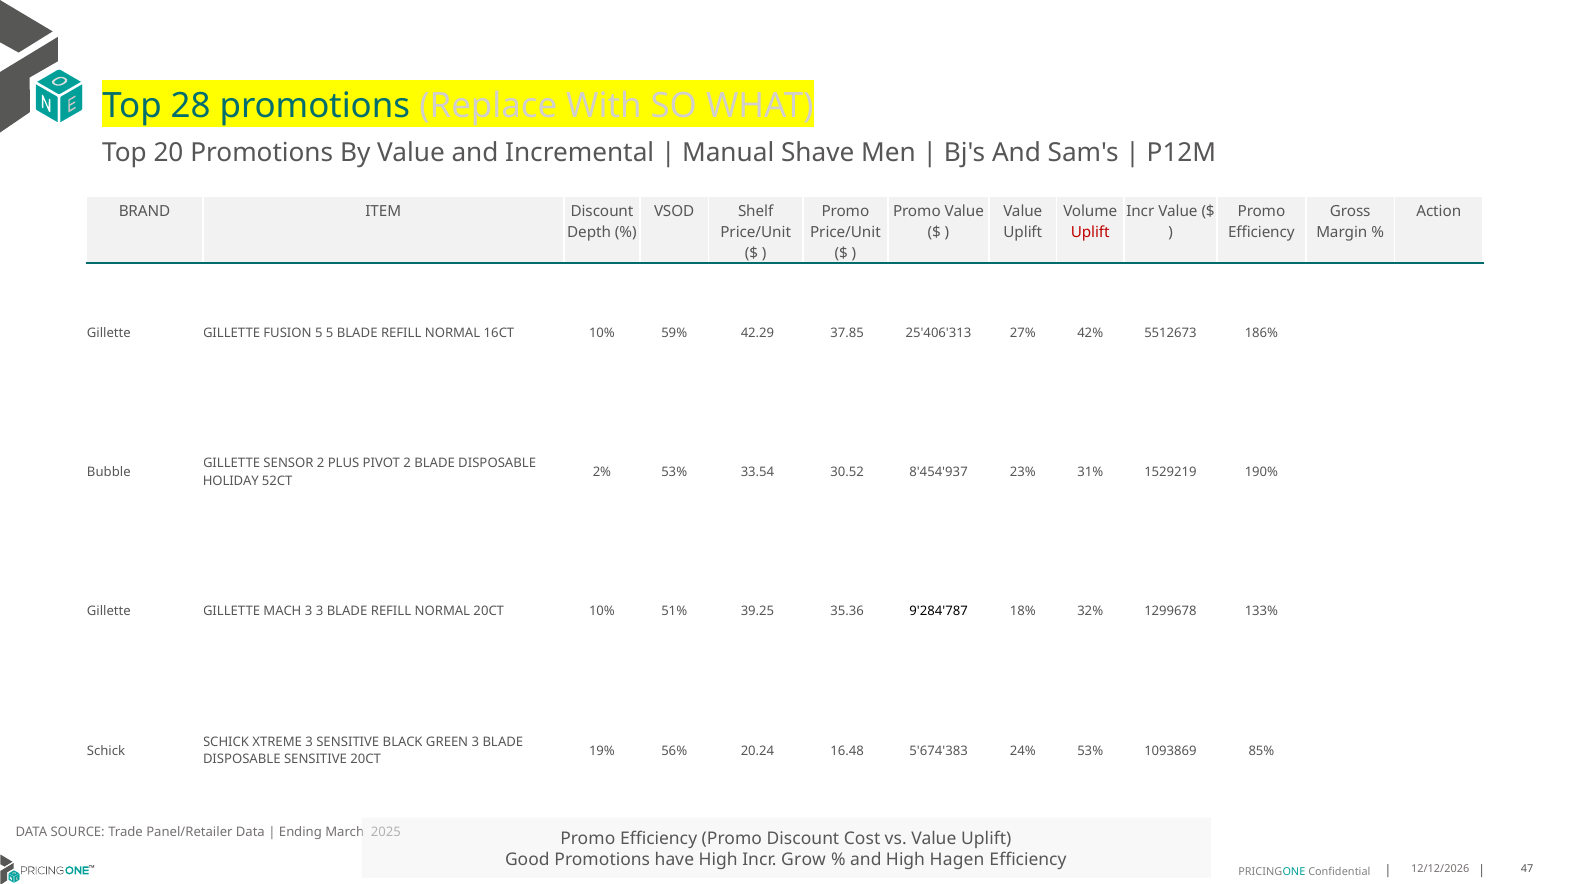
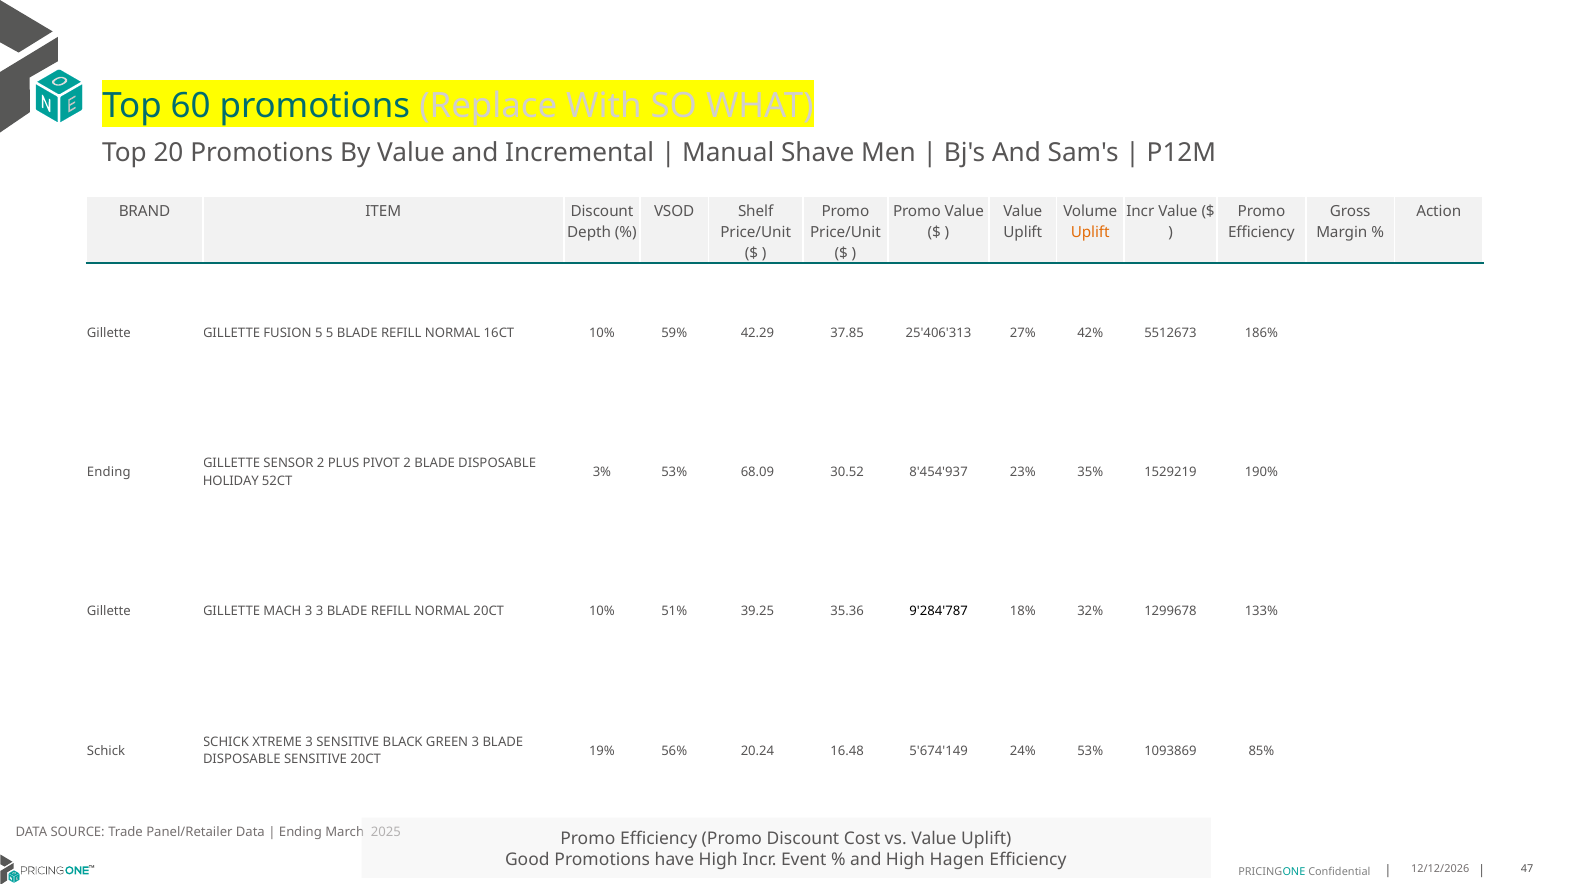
28: 28 -> 60 (191, 106)
Uplift colour: red -> orange (1090, 232)
Bubble: Bubble -> Ending (109, 472)
2%: 2% -> 3% (602, 472)
33.54: 33.54 -> 68.09 (757, 472)
31%: 31% -> 35% (1090, 472)
5'674'383: 5'674'383 -> 5'674'149 (939, 751)
Grow: Grow -> Event (804, 860)
